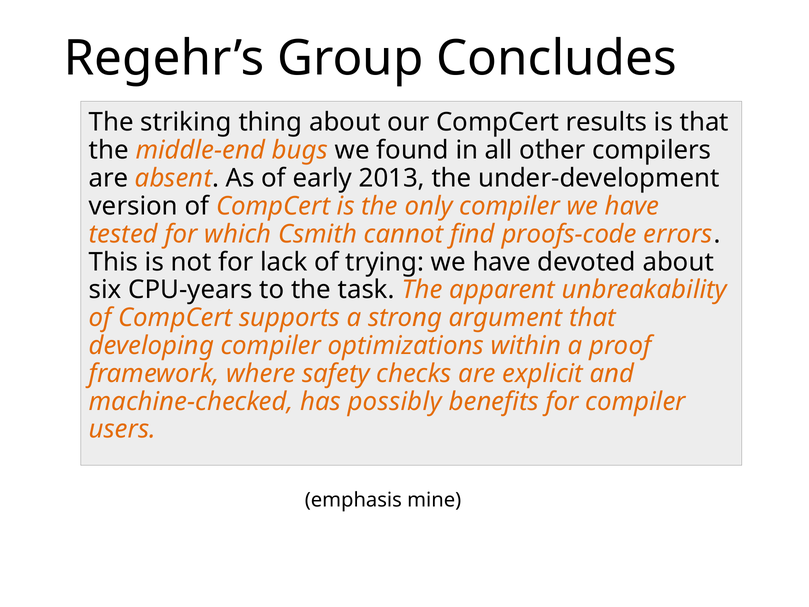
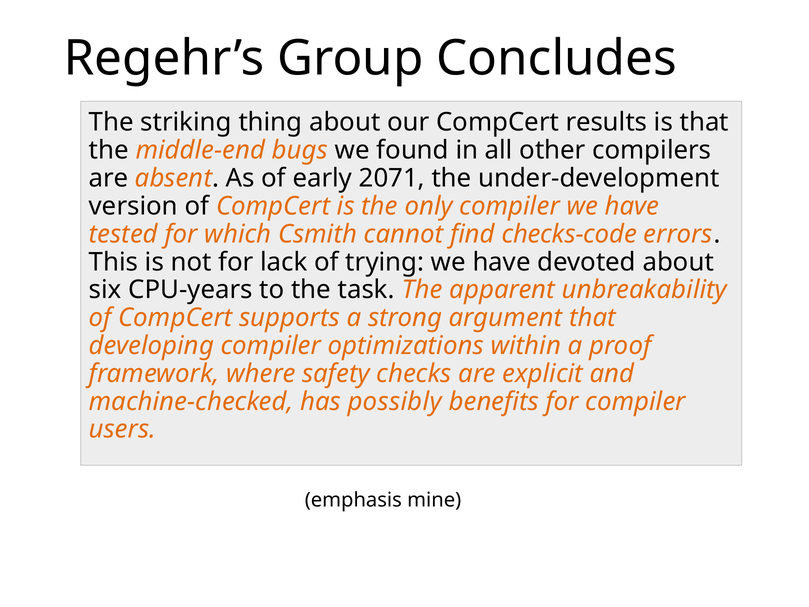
2013: 2013 -> 2071 (392, 178)
proofs-code: proofs-code -> checks-code (569, 234)
